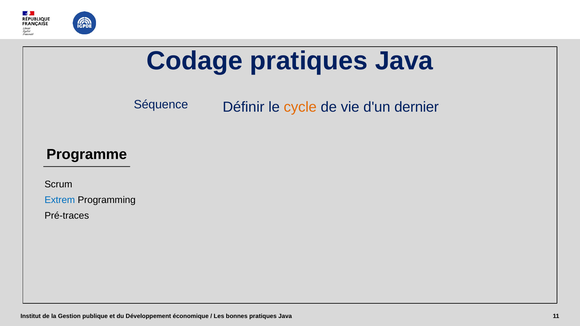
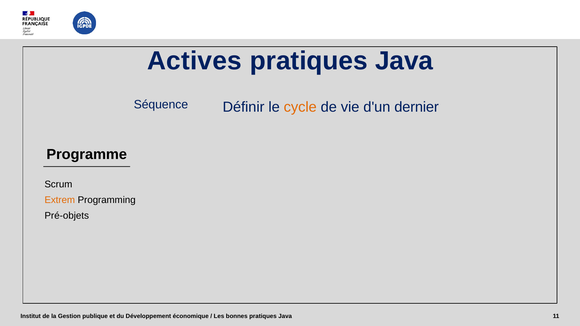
Codage: Codage -> Actives (195, 61)
Extrem colour: blue -> orange (60, 200)
Pré-traces: Pré-traces -> Pré-objets (67, 216)
